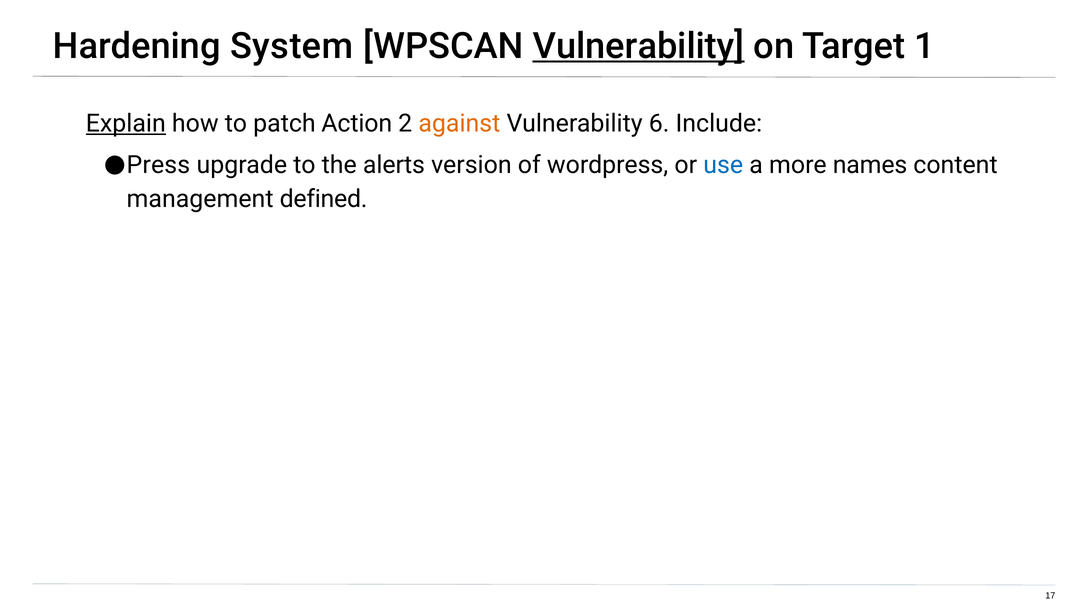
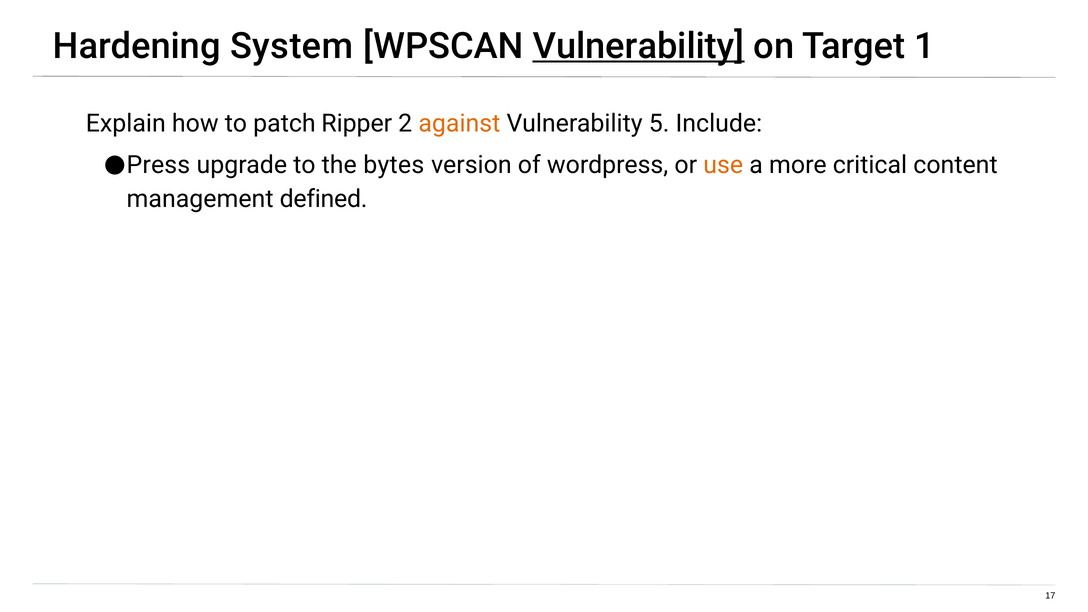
Explain underline: present -> none (126, 124)
Action: Action -> Ripper (357, 124)
6: 6 -> 5 (659, 124)
alerts: alerts -> bytes (394, 165)
use colour: blue -> orange (723, 165)
names: names -> critical (870, 165)
